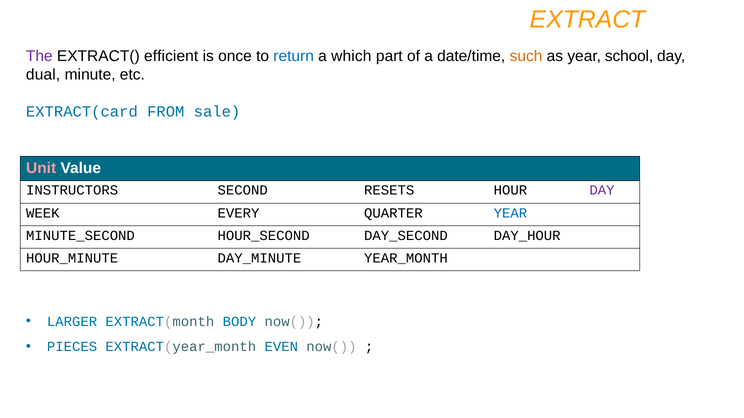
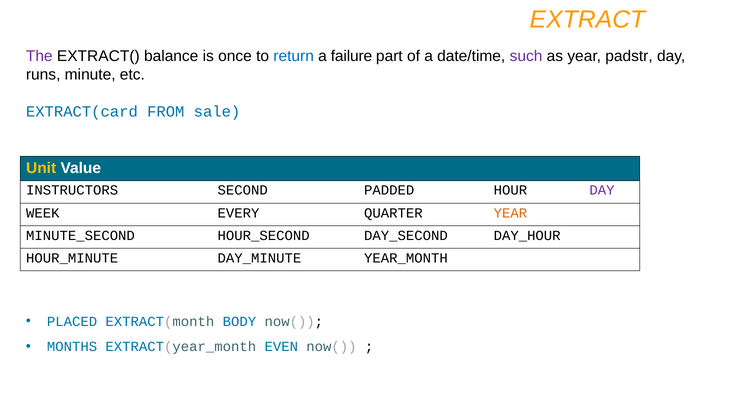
efficient: efficient -> balance (171, 56)
which: which -> failure (351, 56)
such colour: orange -> purple (526, 56)
school: school -> padstr (629, 56)
dual: dual -> runs (43, 75)
Unit colour: pink -> yellow (41, 168)
RESETS: RESETS -> PADDED (389, 191)
YEAR colour: blue -> orange (510, 213)
LARGER: LARGER -> PLACED (72, 322)
PIECES: PIECES -> MONTHS (72, 347)
